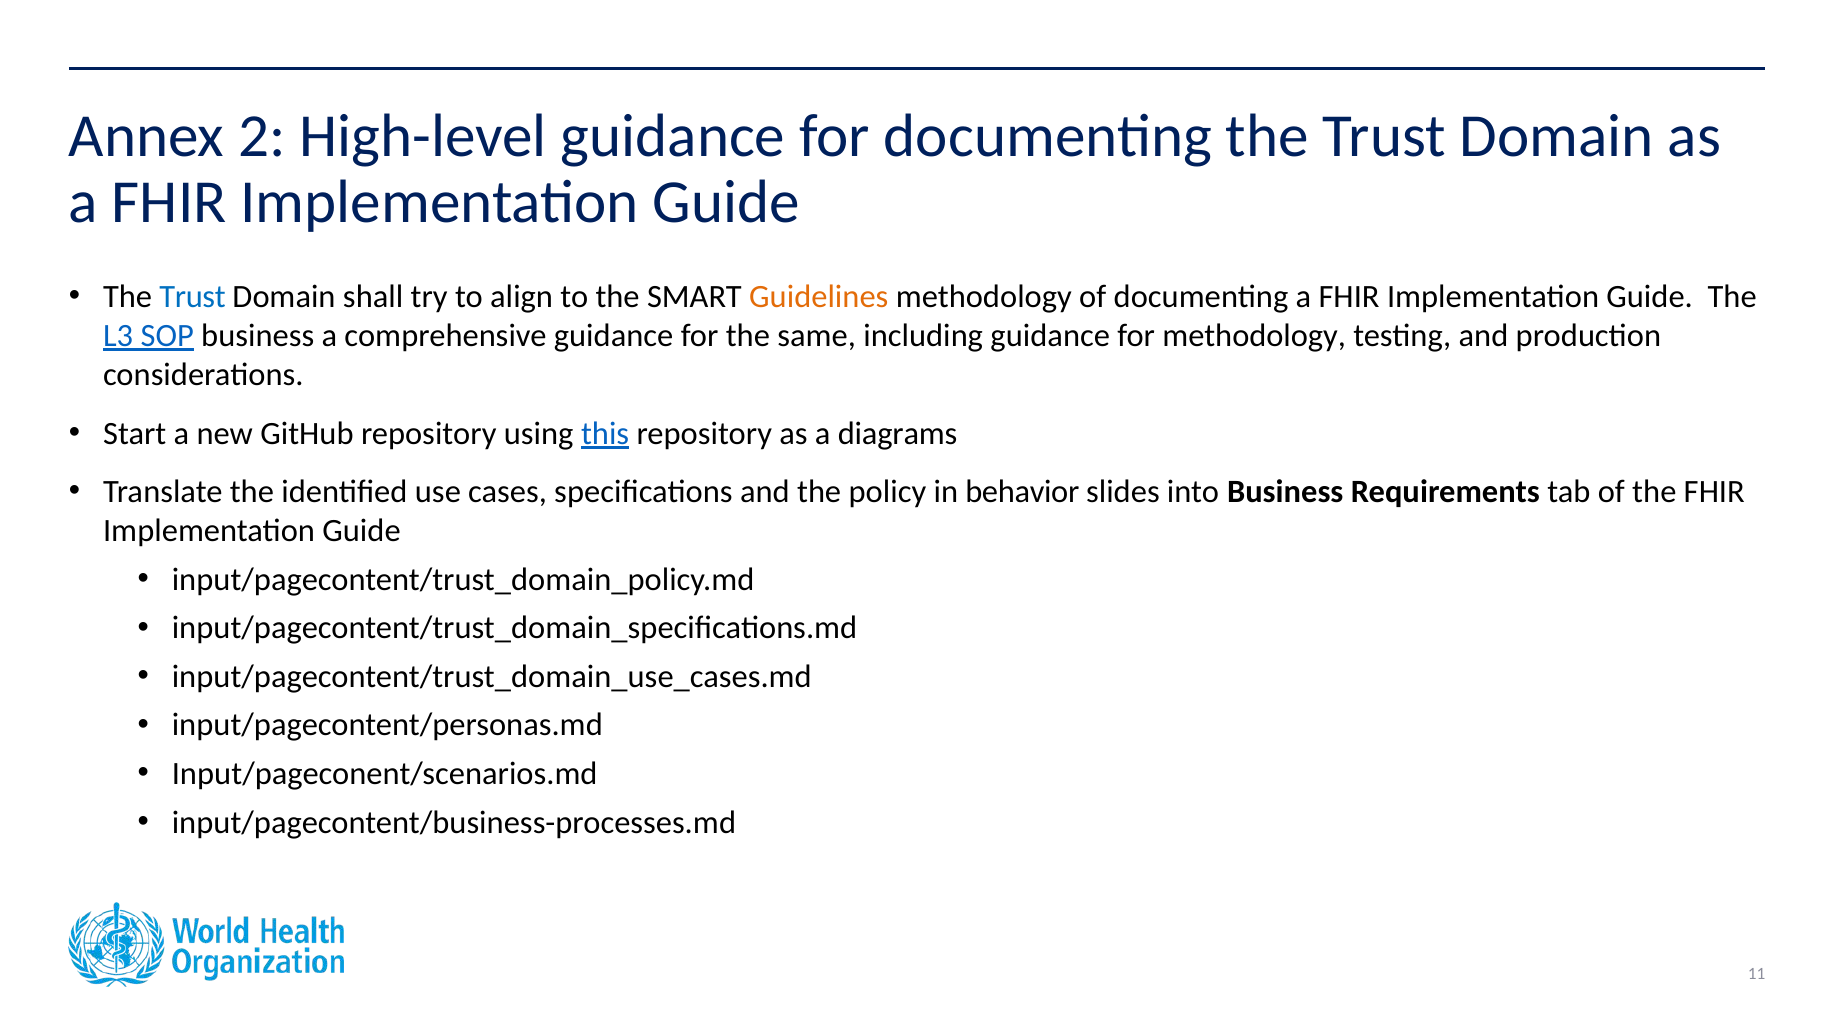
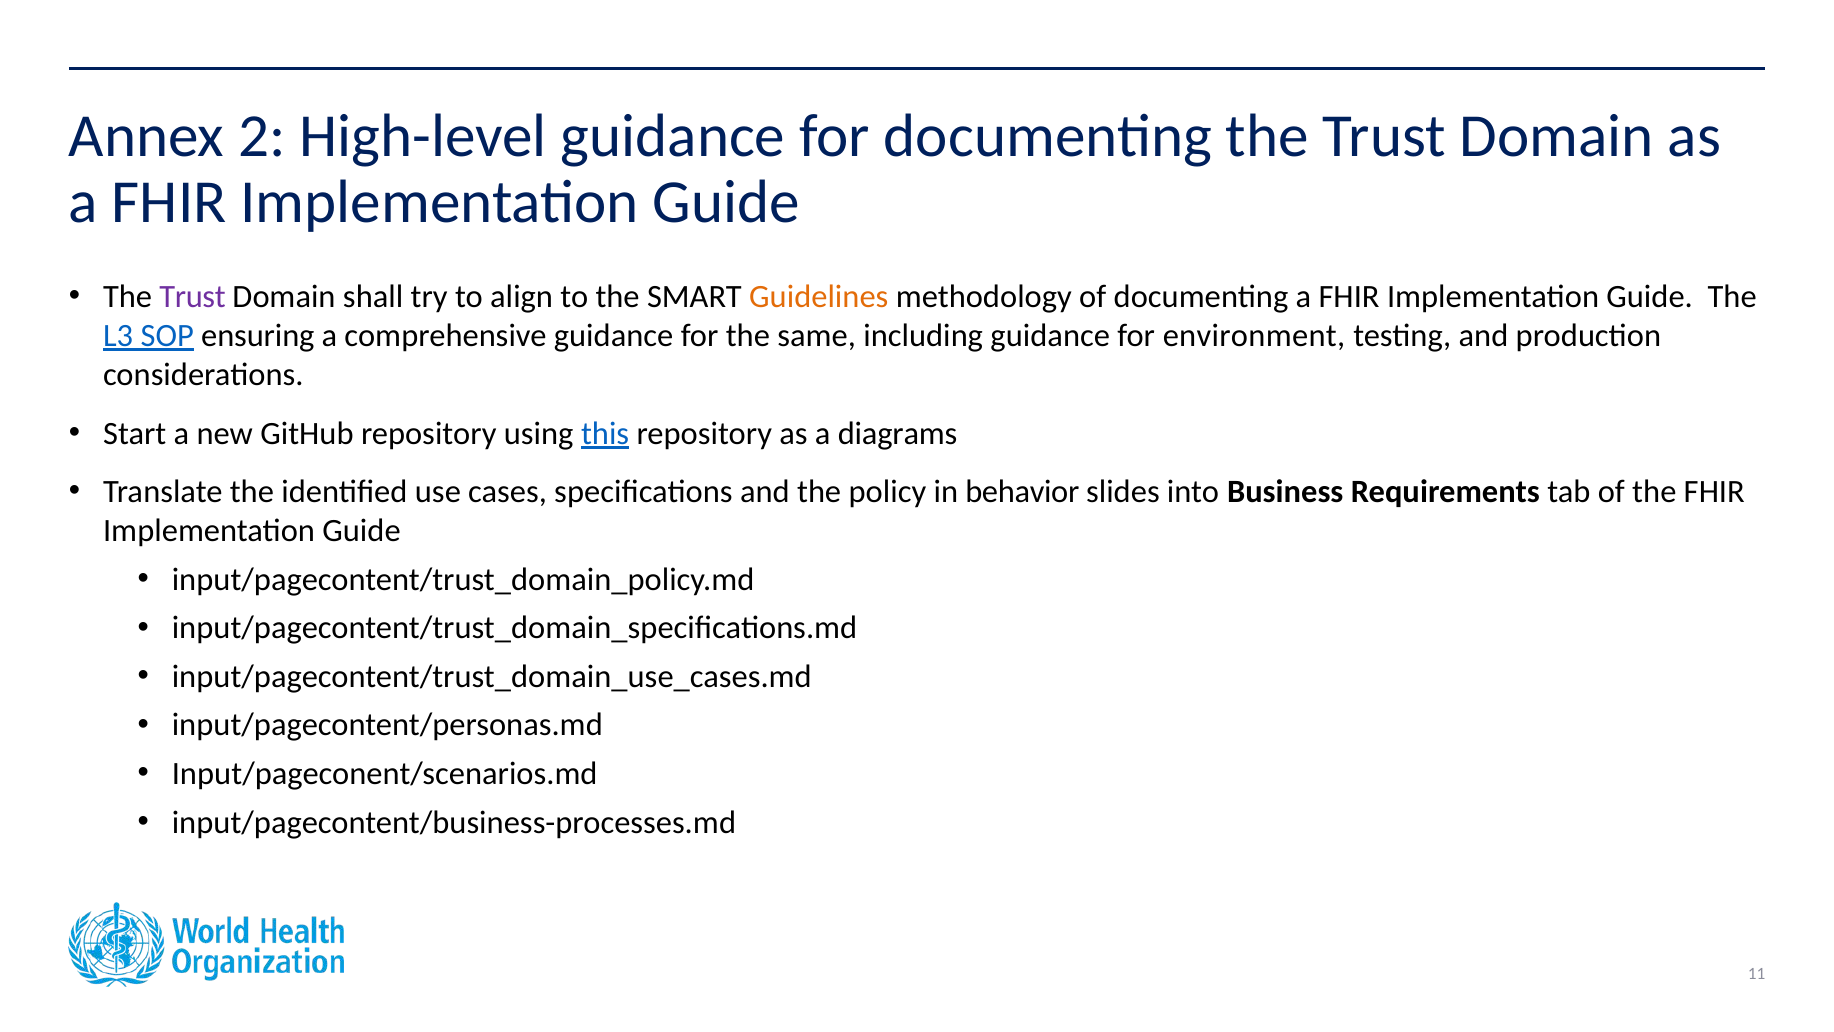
Trust colour: blue -> purple (192, 296)
SOP business: business -> ensuring (258, 335)
for methodology: methodology -> environment (1254, 335)
